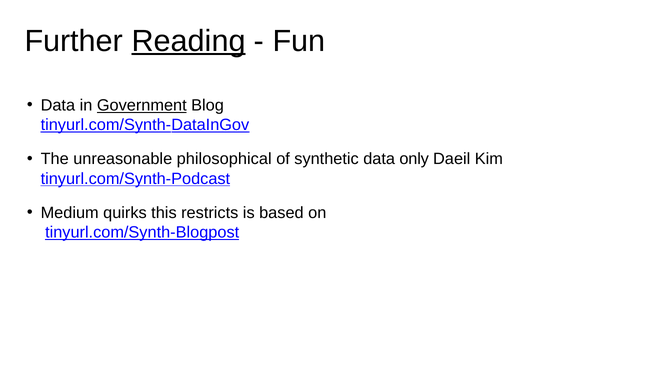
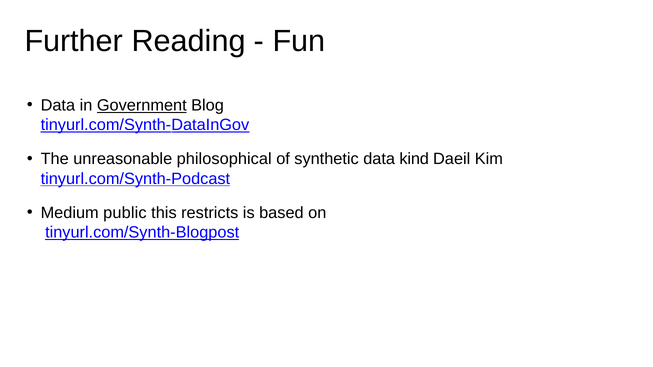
Reading underline: present -> none (189, 41)
only: only -> kind (414, 159)
quirks: quirks -> public (125, 213)
